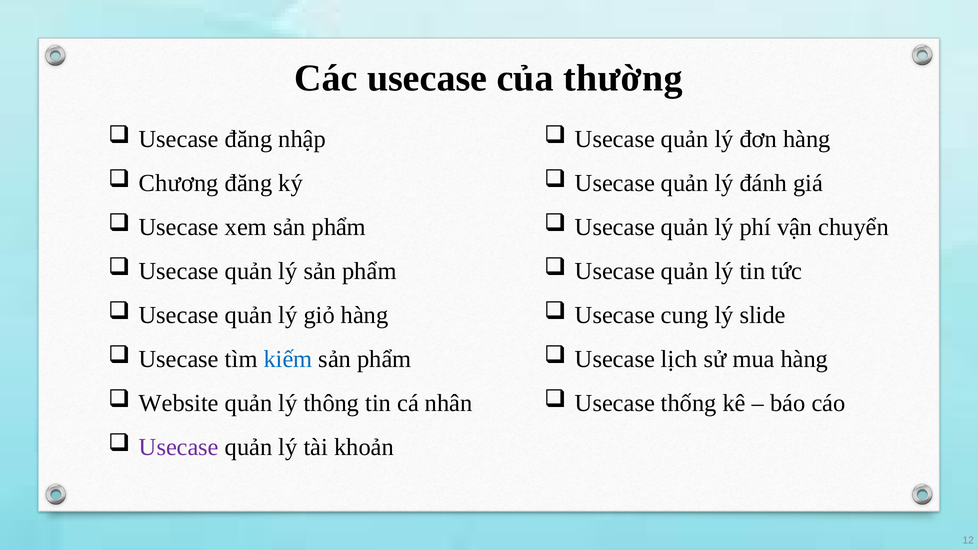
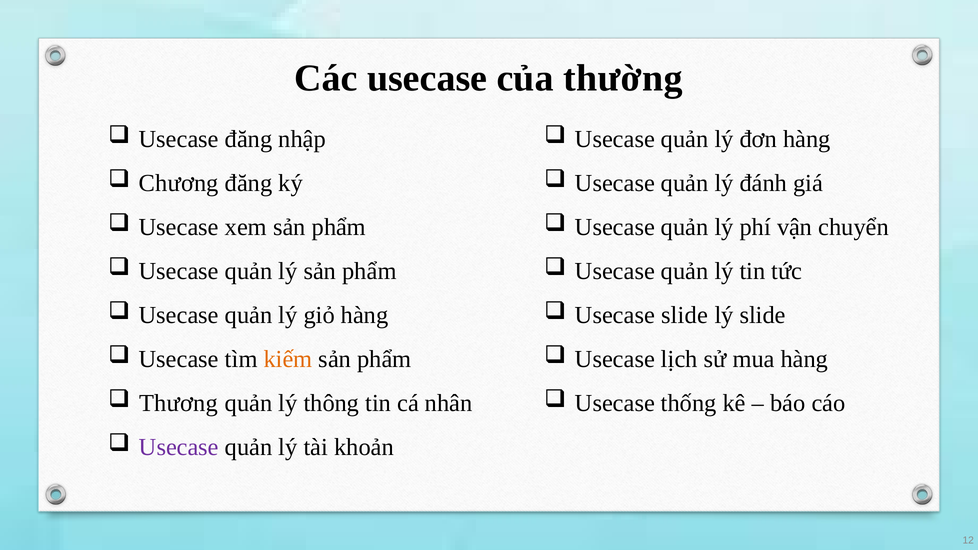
Usecase cung: cung -> slide (685, 315)
kiếm colour: blue -> orange (288, 359)
Website: Website -> Thương (179, 403)
